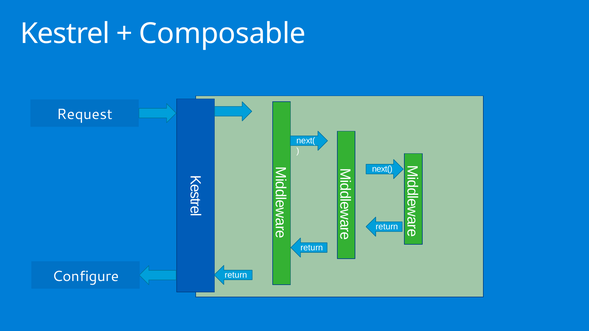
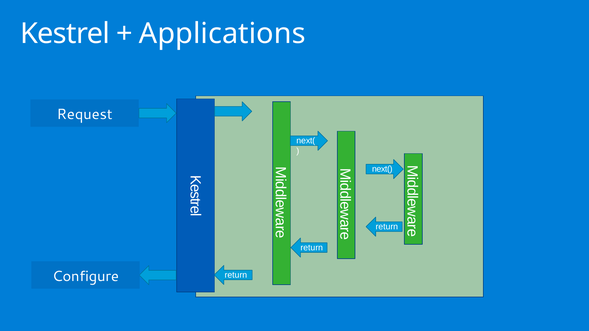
Composable: Composable -> Applications (222, 34)
